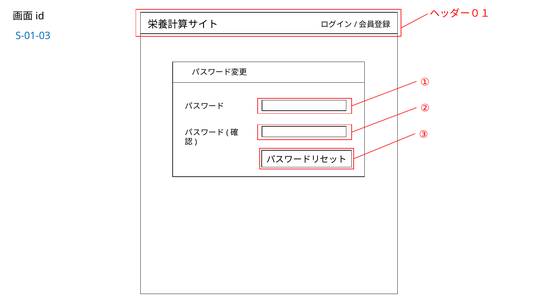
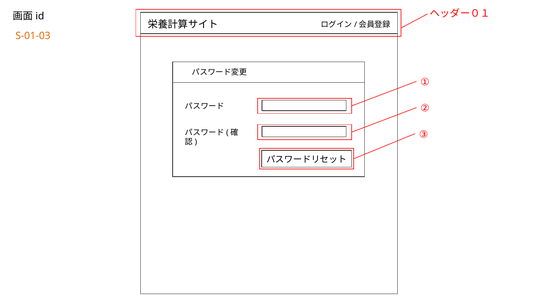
S-01-03 colour: blue -> orange (33, 36)
